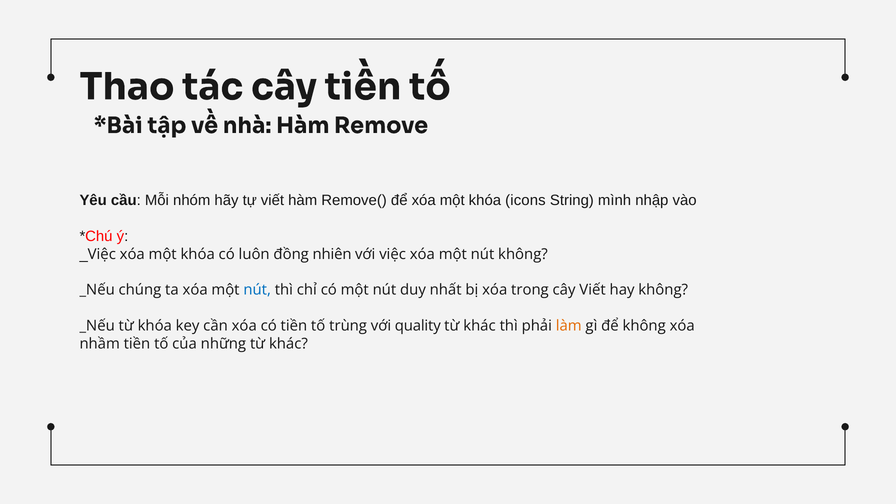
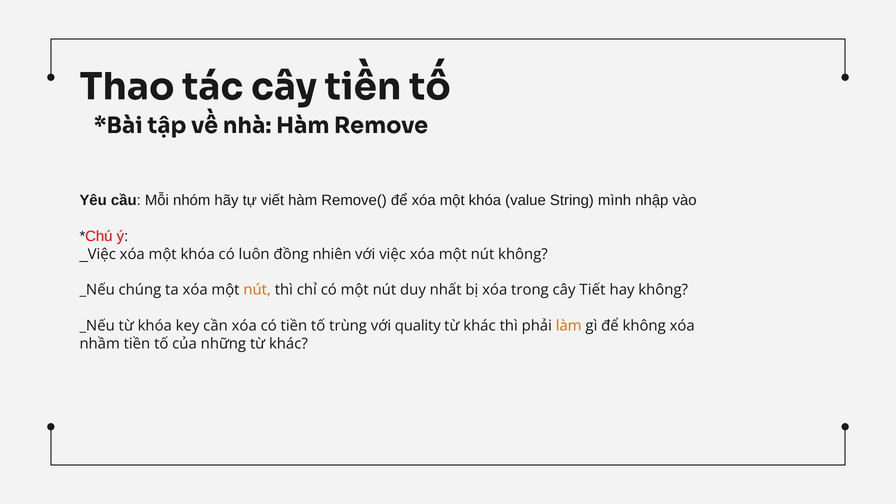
icons: icons -> value (526, 200)
nút colour: blue -> orange (257, 290)
cây Viết: Viết -> Tiết (592, 290)
